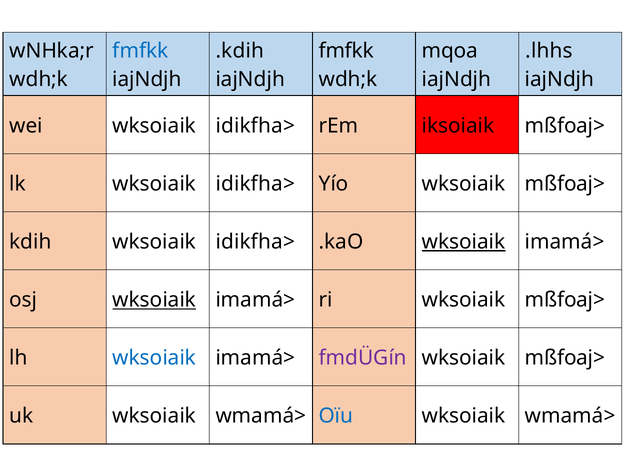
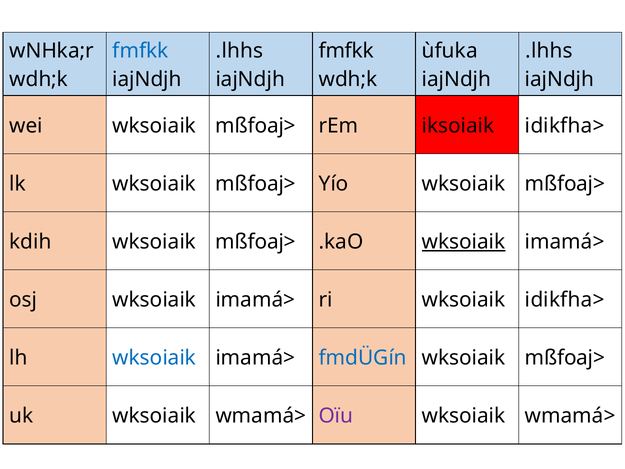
.kdih: .kdih -> .lhhs (240, 51)
mqoa: mqoa -> ùfuka (450, 51)
wei wksoiaik idikfha>: idikfha> -> mßfoaj> (256, 126)
iksoiaik mßfoaj>: mßfoaj> -> idikfha> (565, 126)
lk wksoiaik idikfha>: idikfha> -> mßfoaj> (256, 184)
kdih wksoiaik idikfha>: idikfha> -> mßfoaj> (256, 242)
wksoiaik underline: present -> none (154, 300)
ri wksoiaik mßfoaj>: mßfoaj> -> idikfha> (565, 300)
fmdÜGín colour: purple -> blue (363, 358)
Oïu colour: blue -> purple (336, 416)
